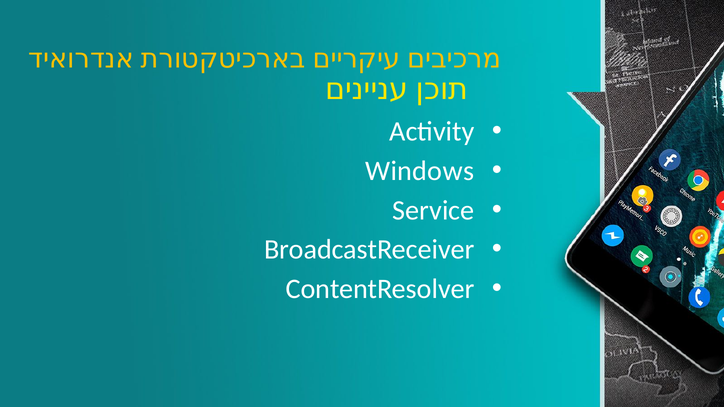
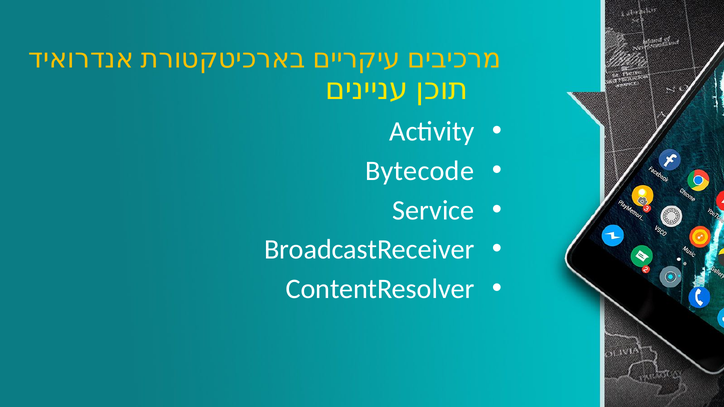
Windows: Windows -> Bytecode (420, 171)
